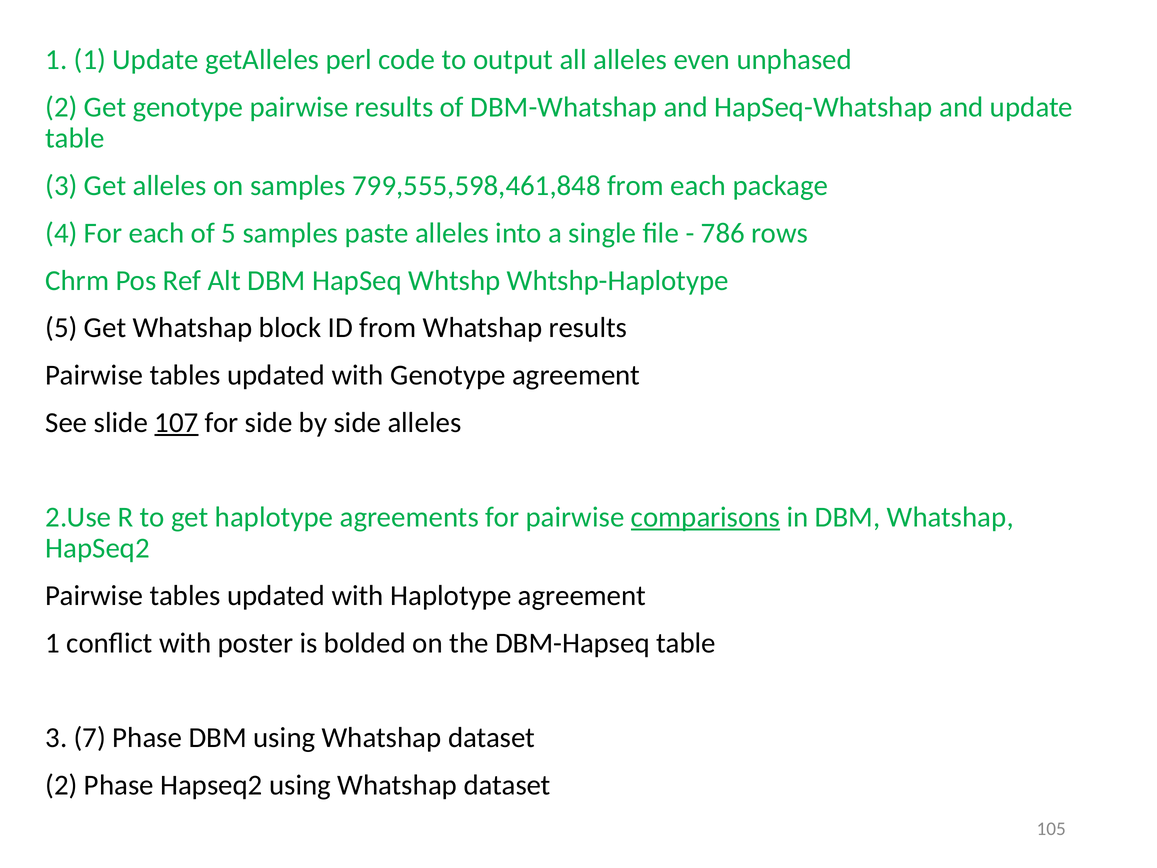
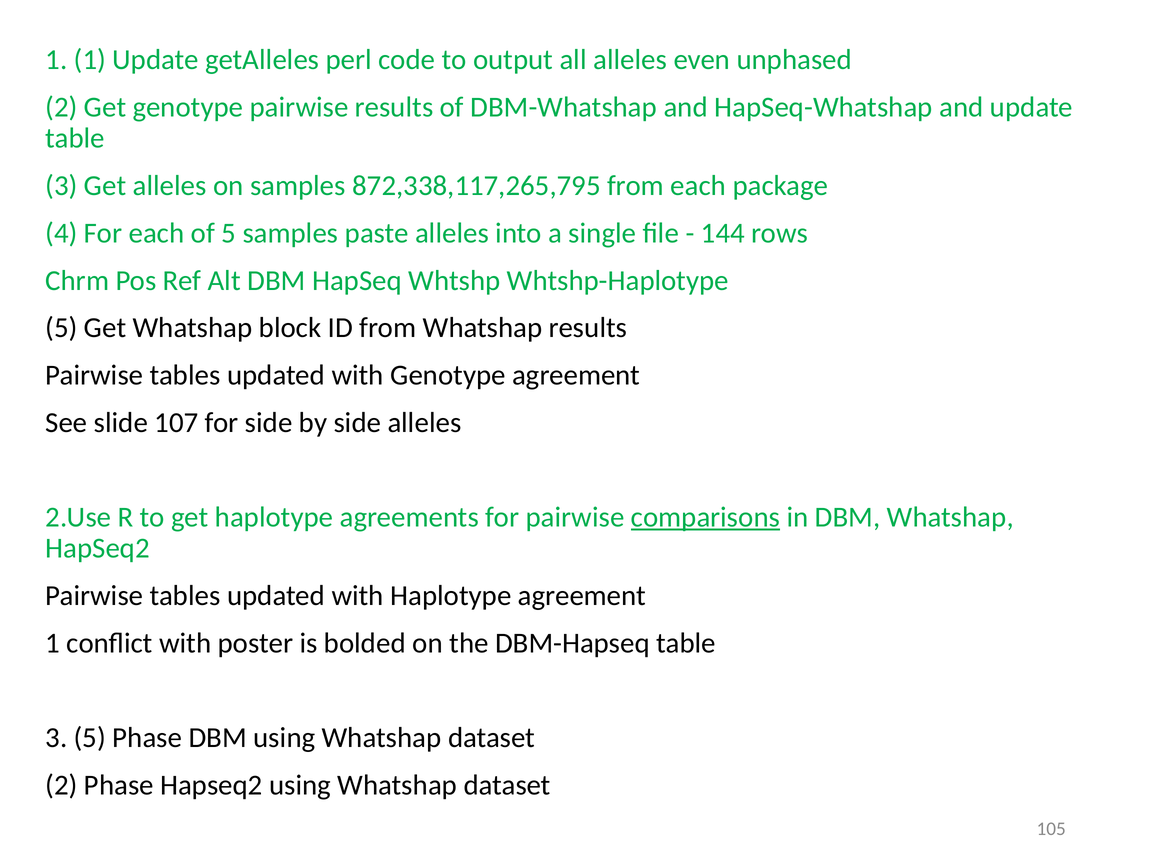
799,555,598,461,848: 799,555,598,461,848 -> 872,338,117,265,795 (476, 186)
786: 786 -> 144 (723, 233)
107 underline: present -> none (176, 422)
3 7: 7 -> 5 (90, 737)
